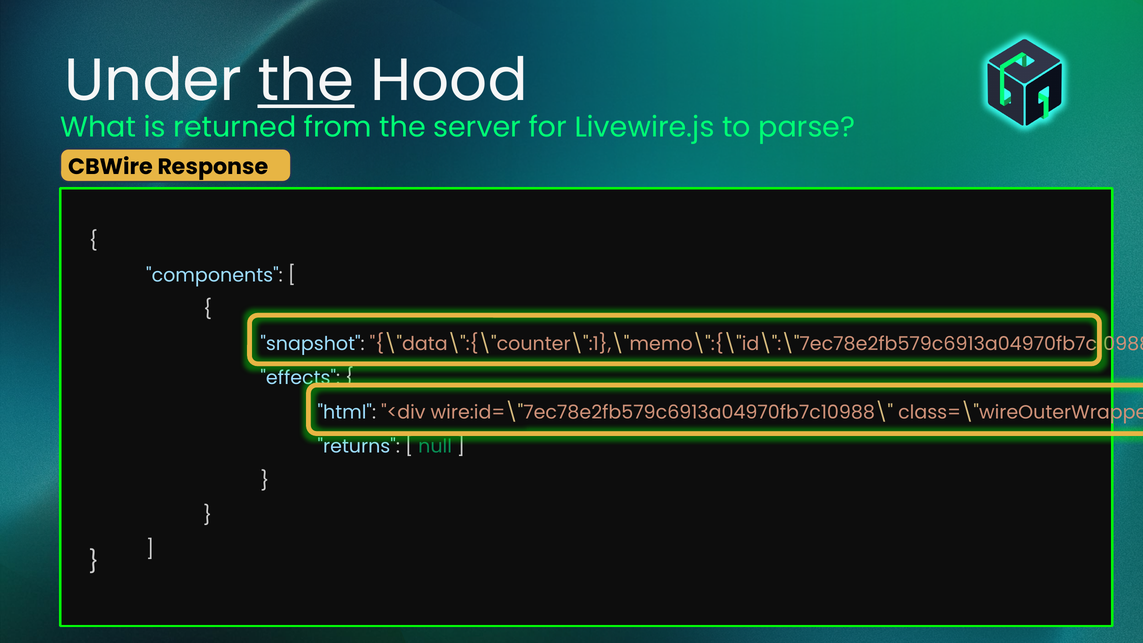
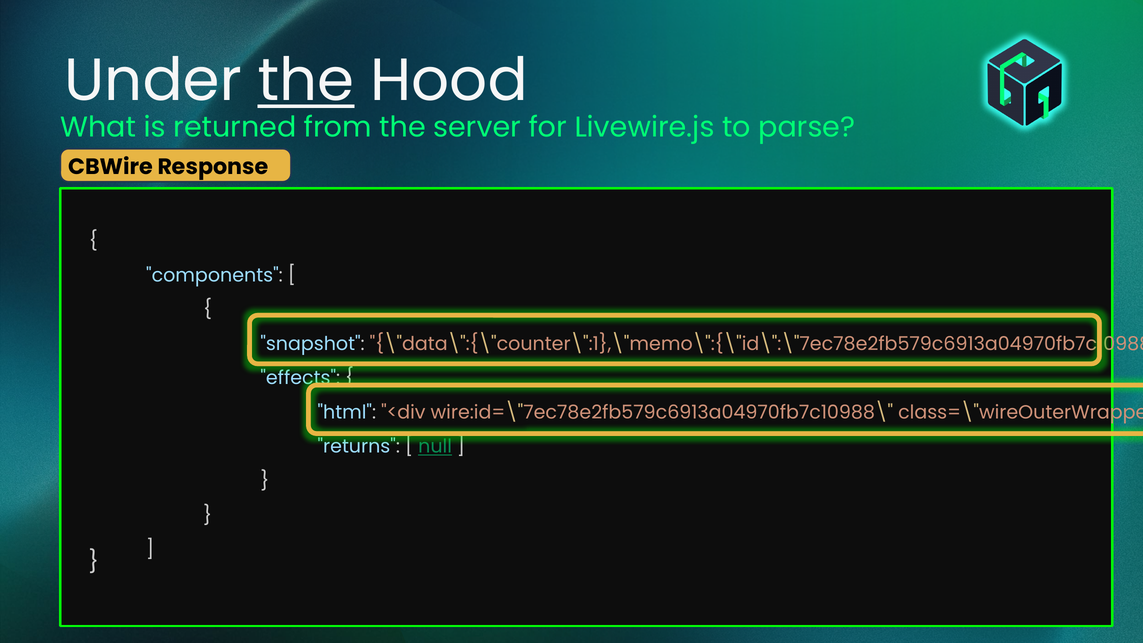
null underline: none -> present (435, 447)
